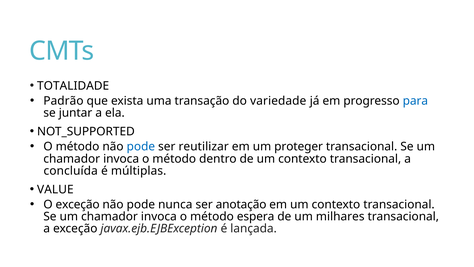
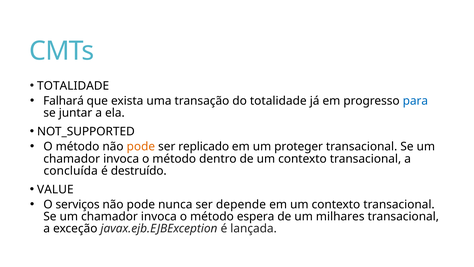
Padrão: Padrão -> Falhará (64, 101)
do variedade: variedade -> totalidade (278, 101)
pode colour: blue -> orange (141, 146)
reutilizar: reutilizar -> replicado (204, 146)
múltiplas: múltiplas -> destruído (139, 171)
O exceção: exceção -> serviços (78, 204)
anotação: anotação -> depende (241, 204)
